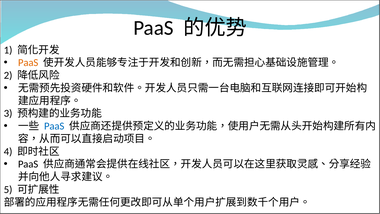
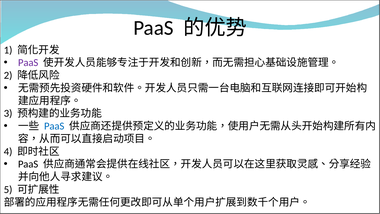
PaaS colour: orange -> purple (28, 63)
